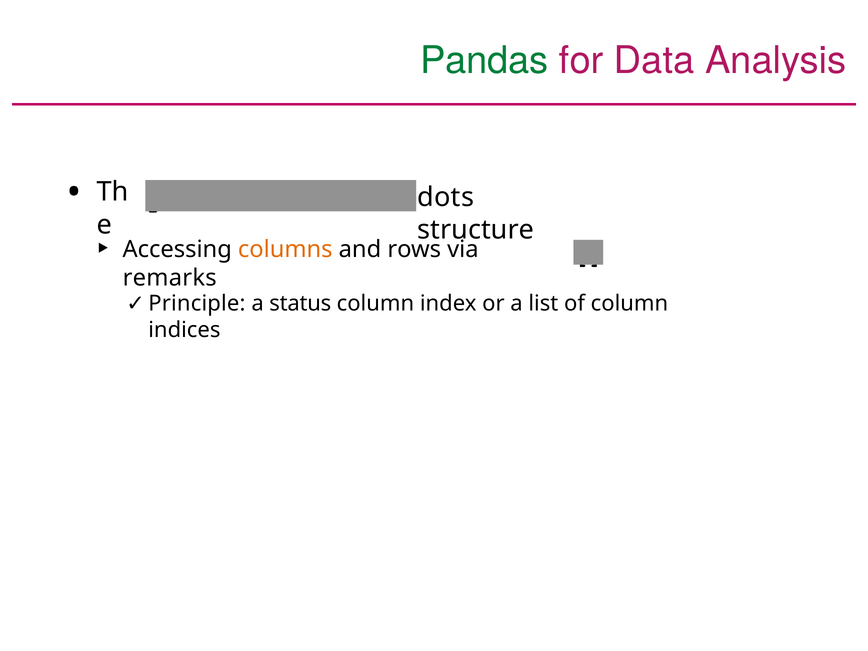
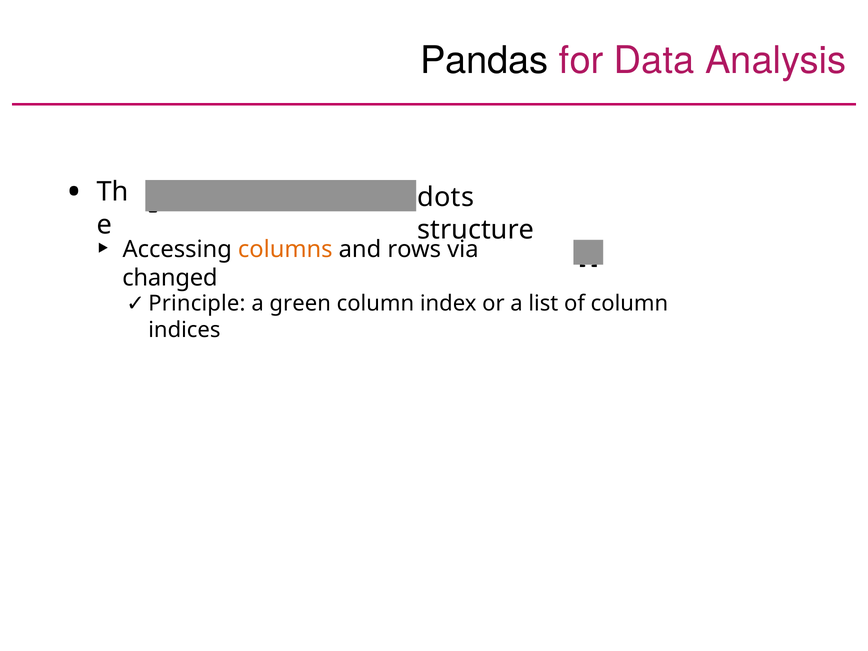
Pandas colour: green -> black (484, 61)
remarks: remarks -> changed (170, 278)
status: status -> green (300, 304)
